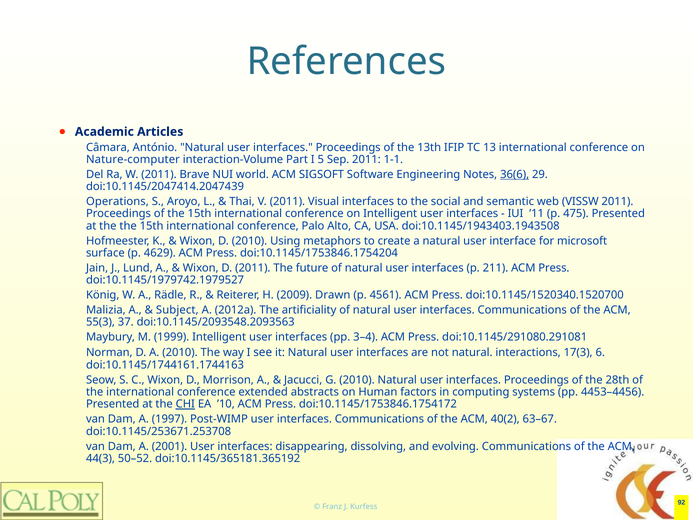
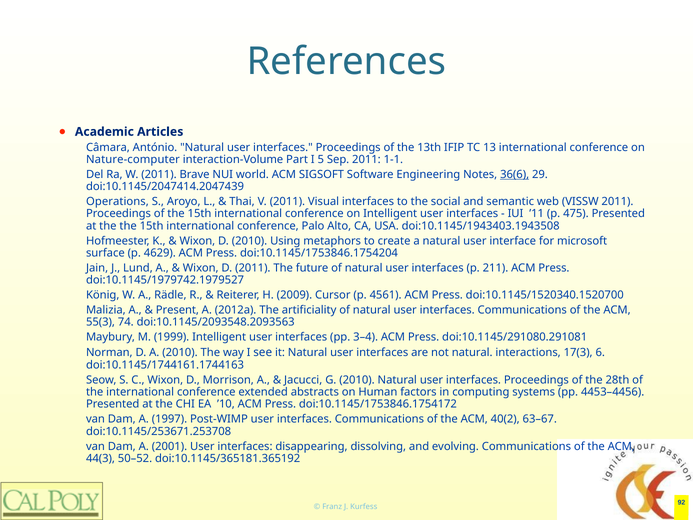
Drawn: Drawn -> Cursor (333, 295)
Subject: Subject -> Present (177, 310)
37: 37 -> 74 (126, 322)
CHI underline: present -> none (185, 404)
